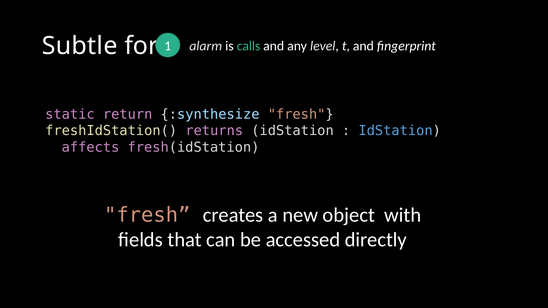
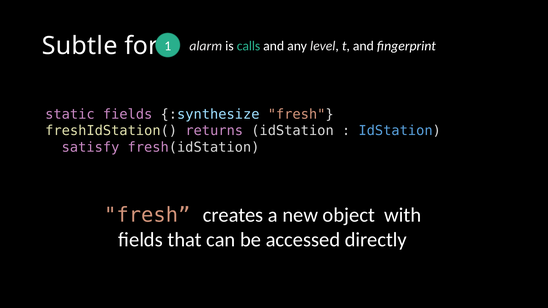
static return: return -> fields (128, 114)
affects: affects -> satisfy (91, 147)
